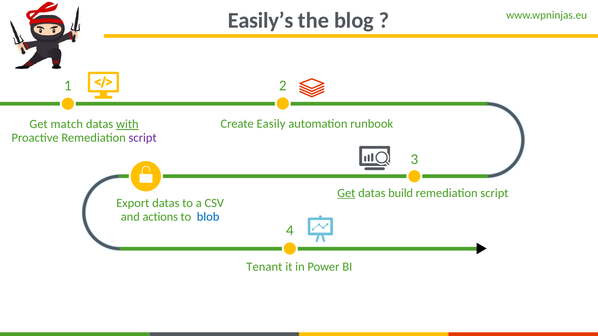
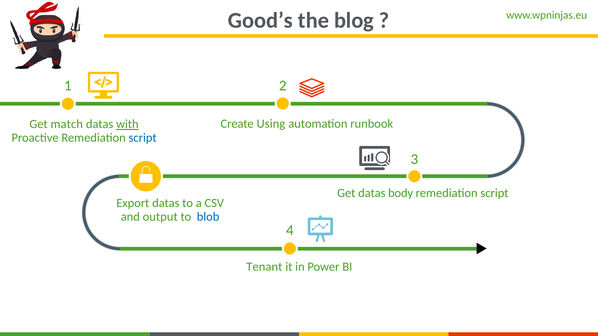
Easily’s: Easily’s -> Good’s (260, 21)
Easily: Easily -> Using (271, 124)
script colour: purple -> blue (143, 138)
Get underline: present -> none (346, 193)
build: build -> body (401, 193)
actions: actions -> output (160, 217)
